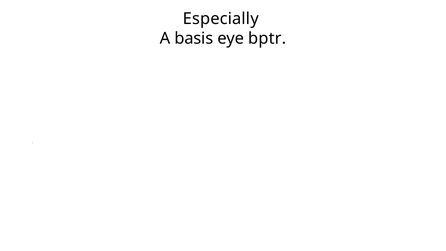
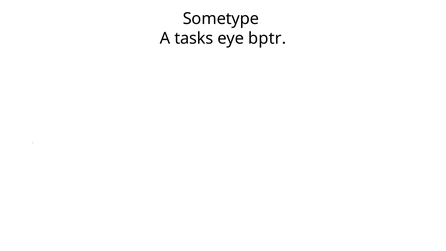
Especially: Especially -> Sometype (221, 19)
basis: basis -> tasks (194, 38)
